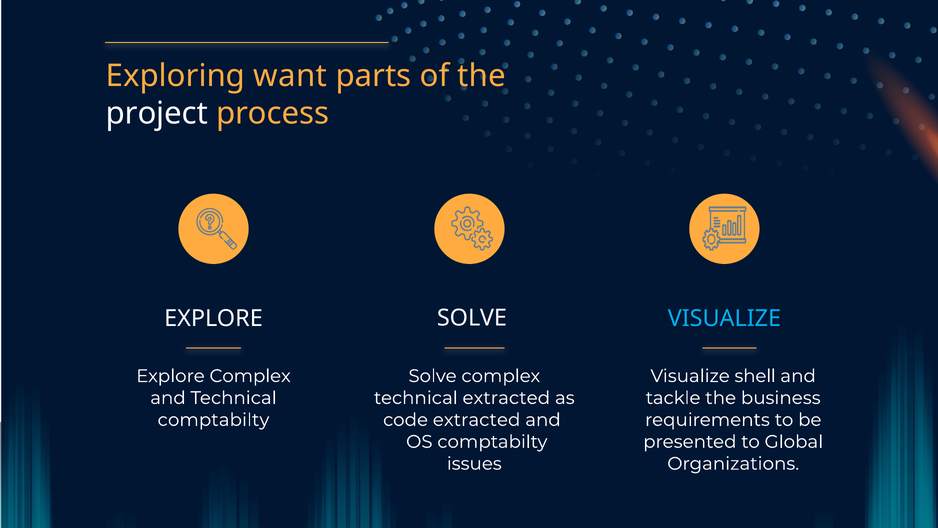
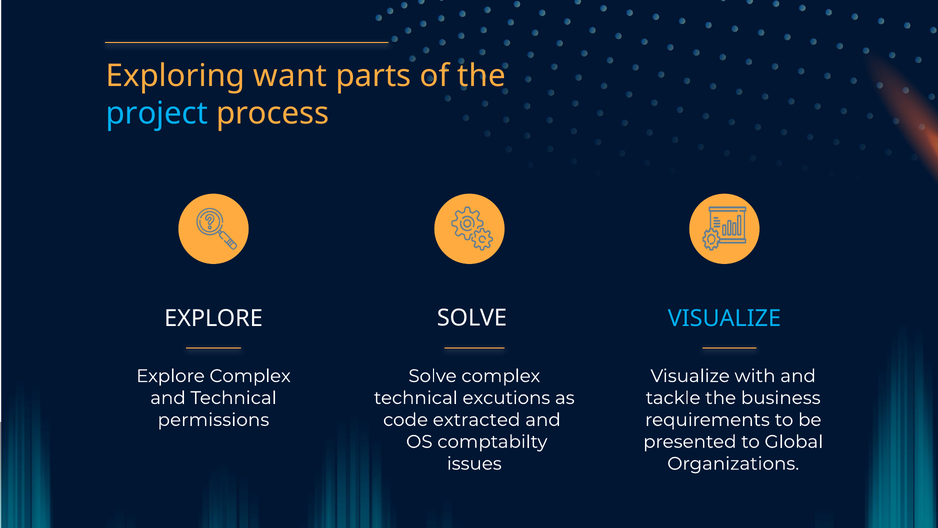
project colour: white -> light blue (157, 114)
shell: shell -> with (755, 376)
technical extracted: extracted -> excutions (506, 398)
comptabilty: comptabilty -> permissions (213, 420)
